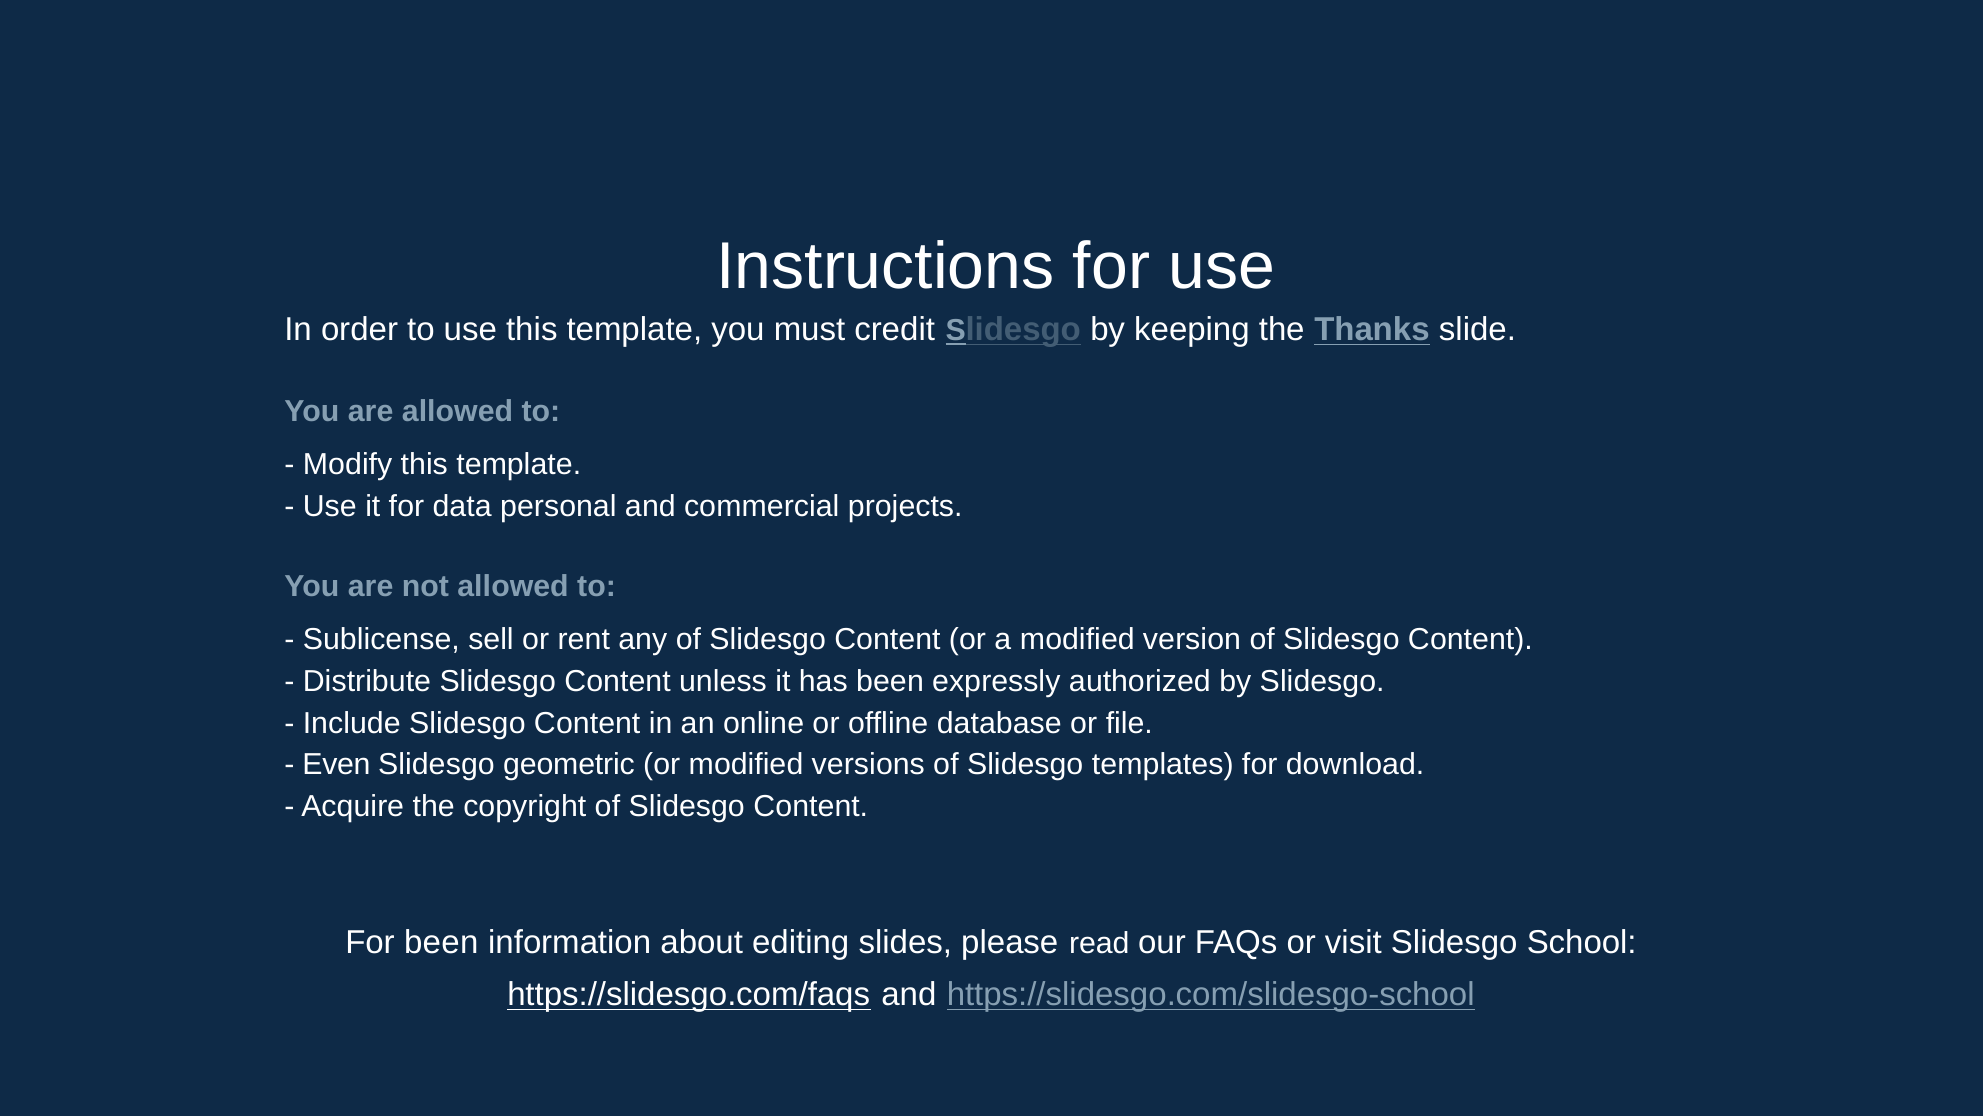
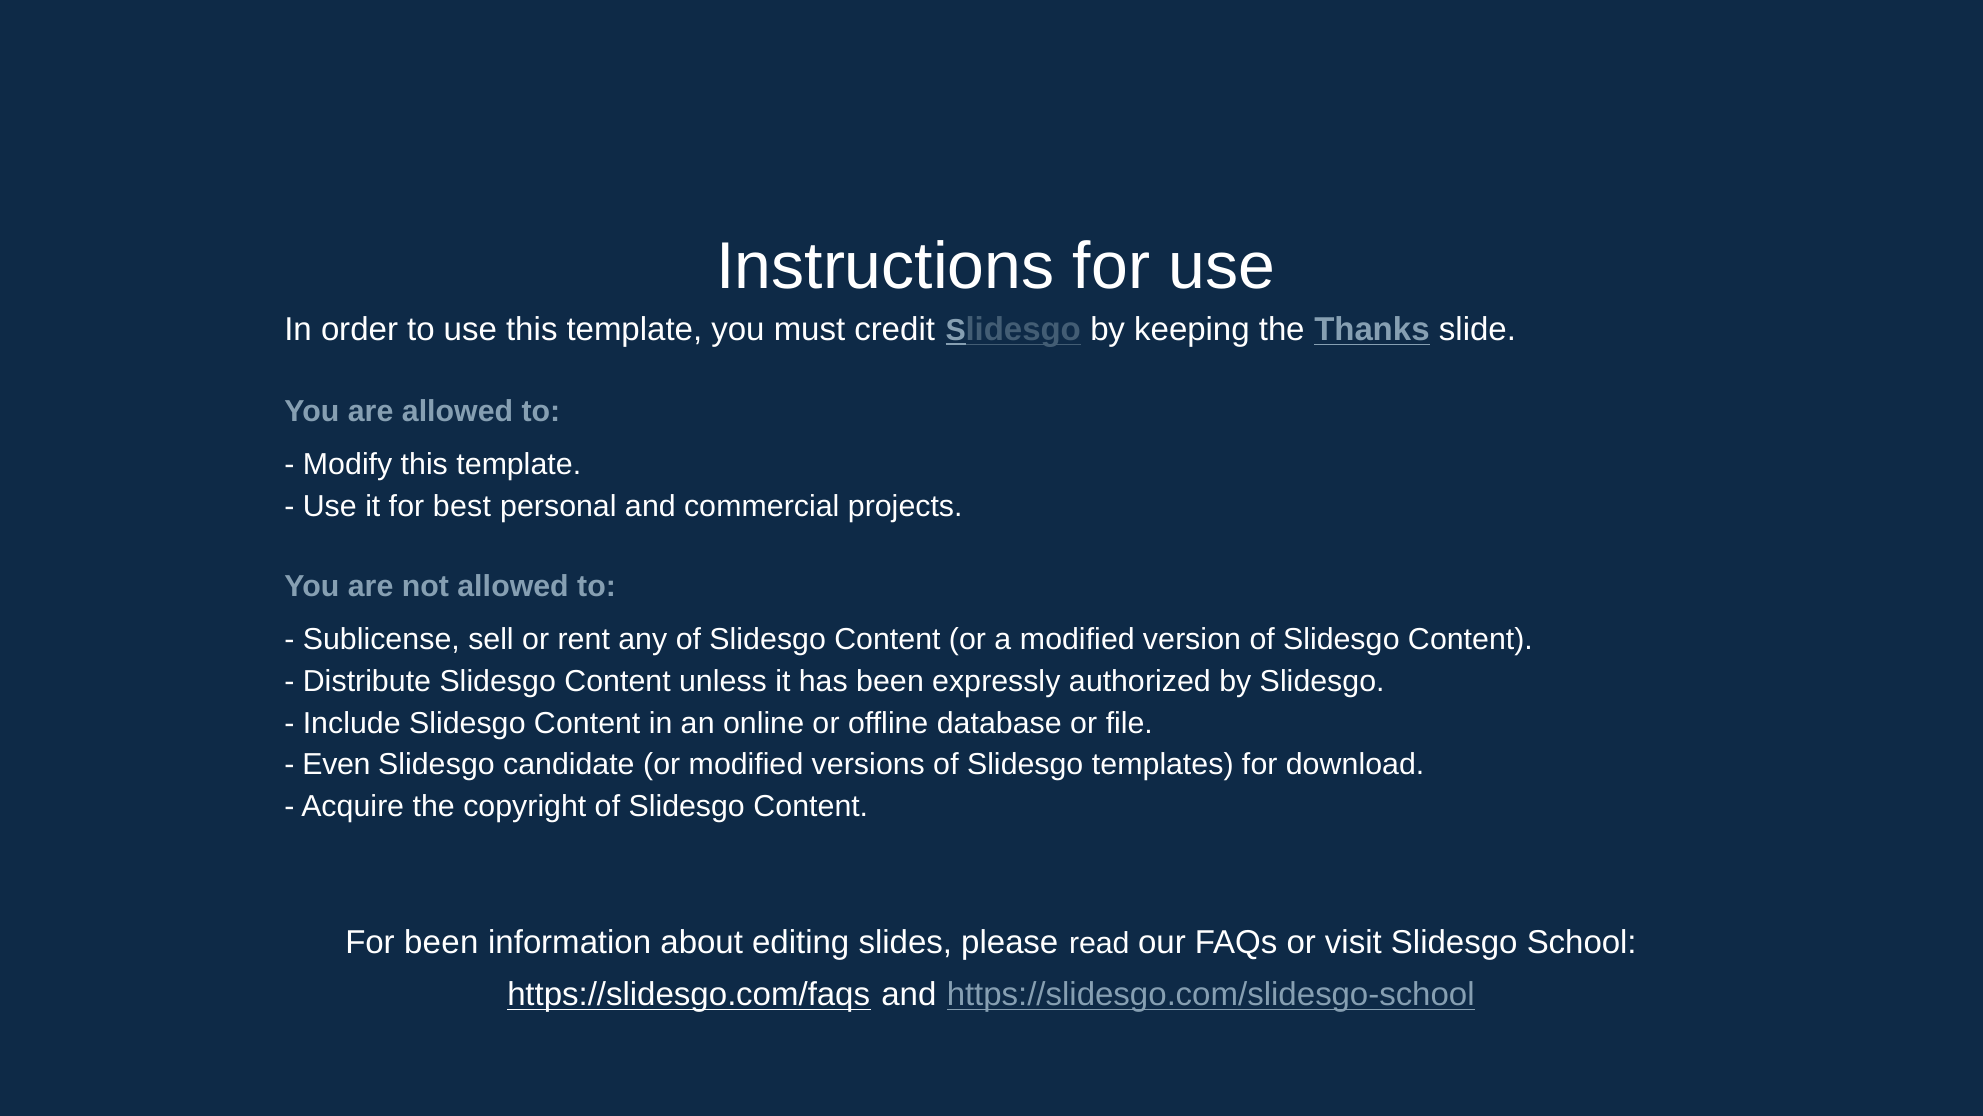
data: data -> best (462, 506)
geometric: geometric -> candidate (569, 765)
